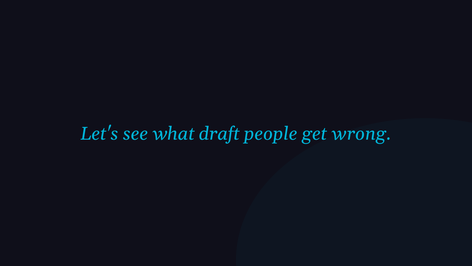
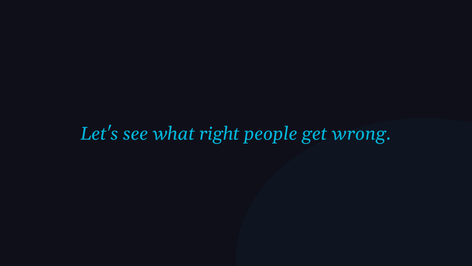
draft: draft -> right (219, 133)
